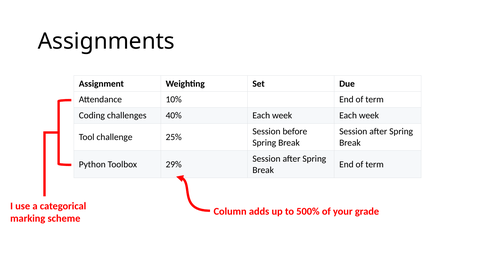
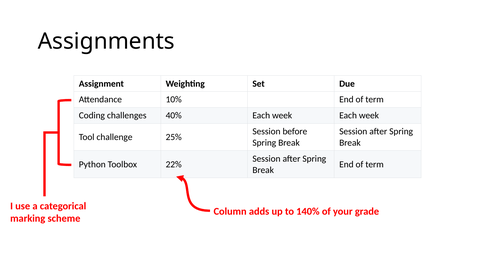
29%: 29% -> 22% (174, 165)
500%: 500% -> 140% (308, 212)
